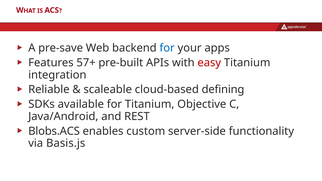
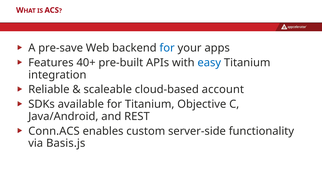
57+: 57+ -> 40+ (86, 63)
easy colour: red -> blue (209, 63)
defining: defining -> account (223, 90)
Blobs.ACS: Blobs.ACS -> Conn.ACS (54, 131)
